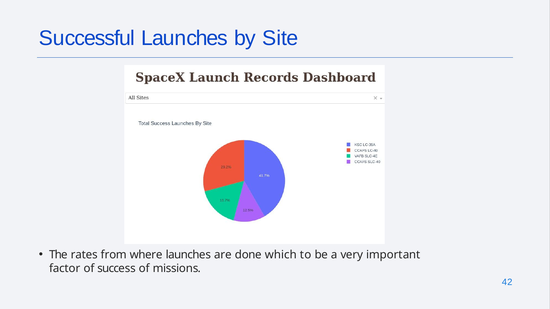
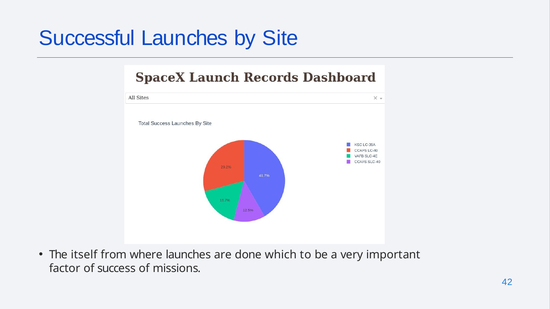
rates: rates -> itself (84, 255)
